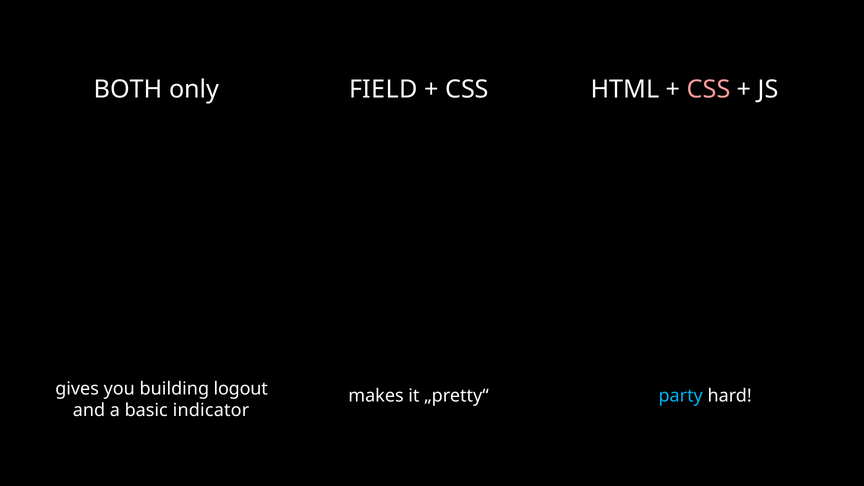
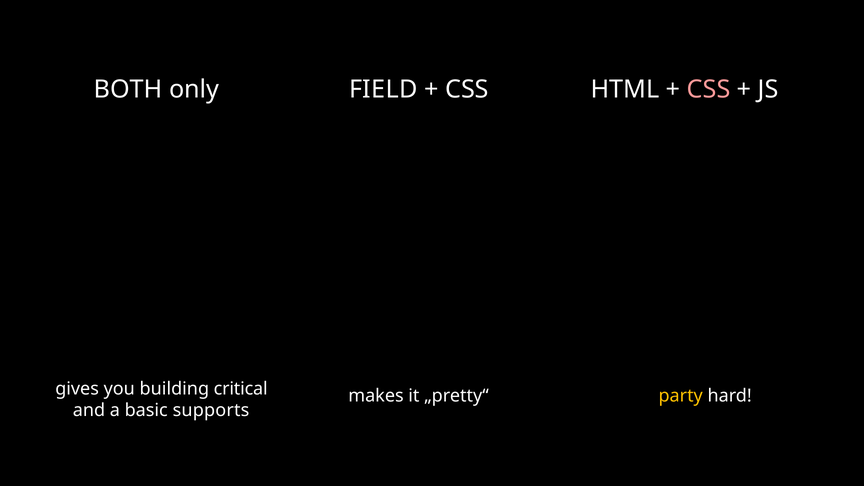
logout: logout -> critical (241, 389)
party colour: light blue -> yellow (681, 396)
indicator: indicator -> supports (211, 410)
